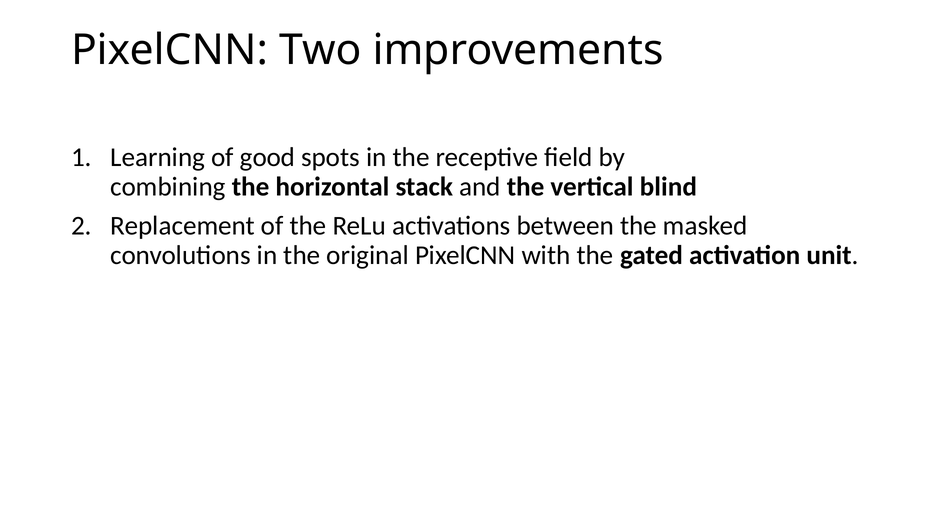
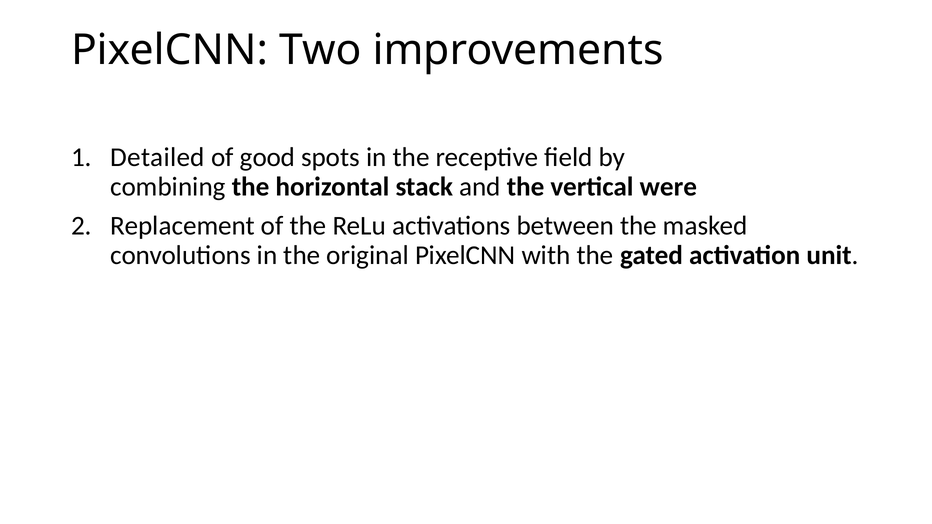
Learning: Learning -> Detailed (158, 158)
blind: blind -> were (668, 187)
